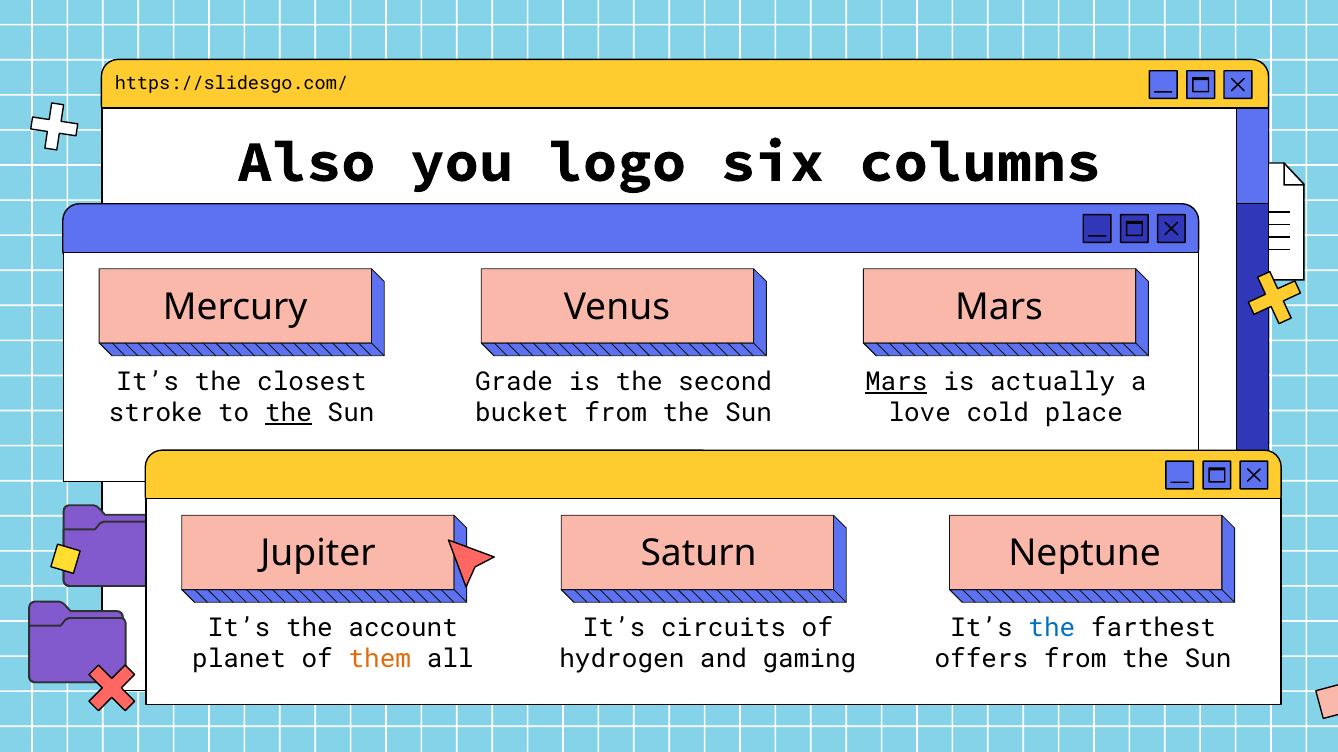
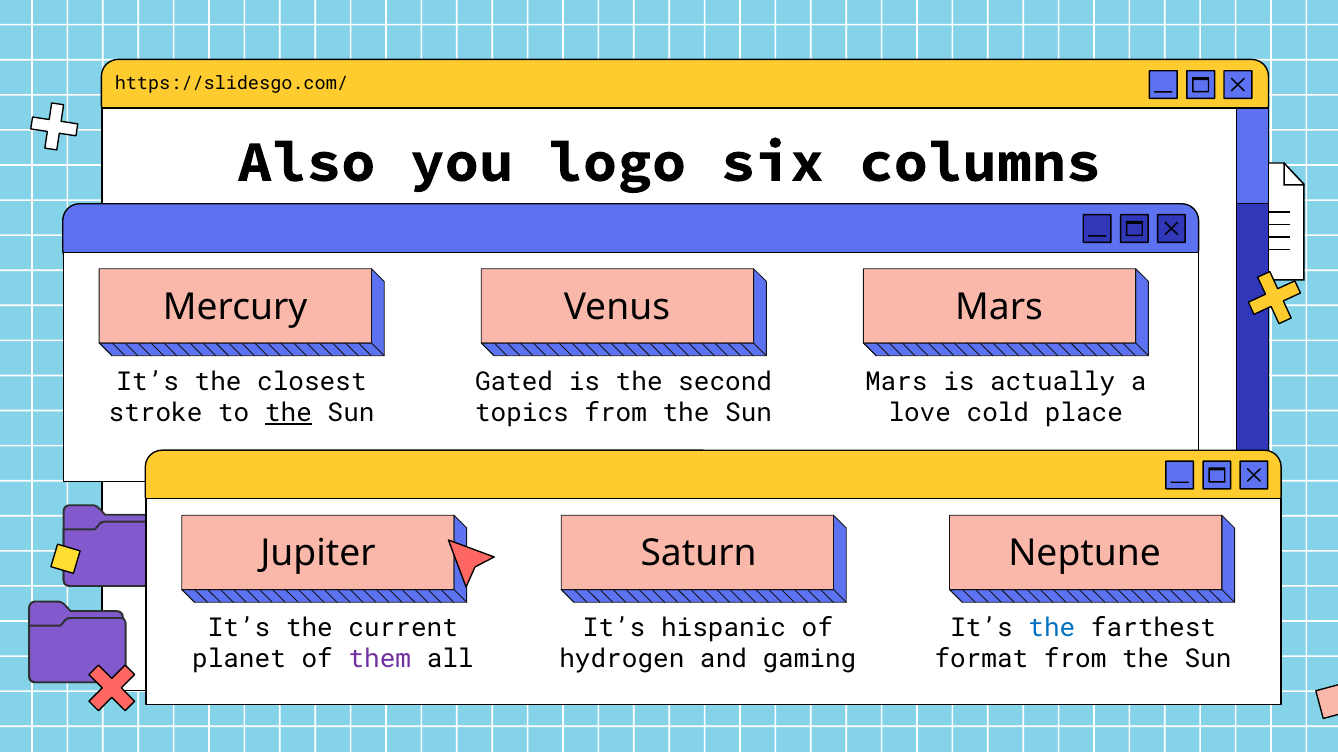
Grade: Grade -> Gated (514, 382)
Mars underline: present -> none (896, 382)
bucket: bucket -> topics (522, 413)
account: account -> current (403, 629)
circuits: circuits -> hispanic (724, 629)
them colour: orange -> purple (380, 660)
offers: offers -> format (981, 660)
